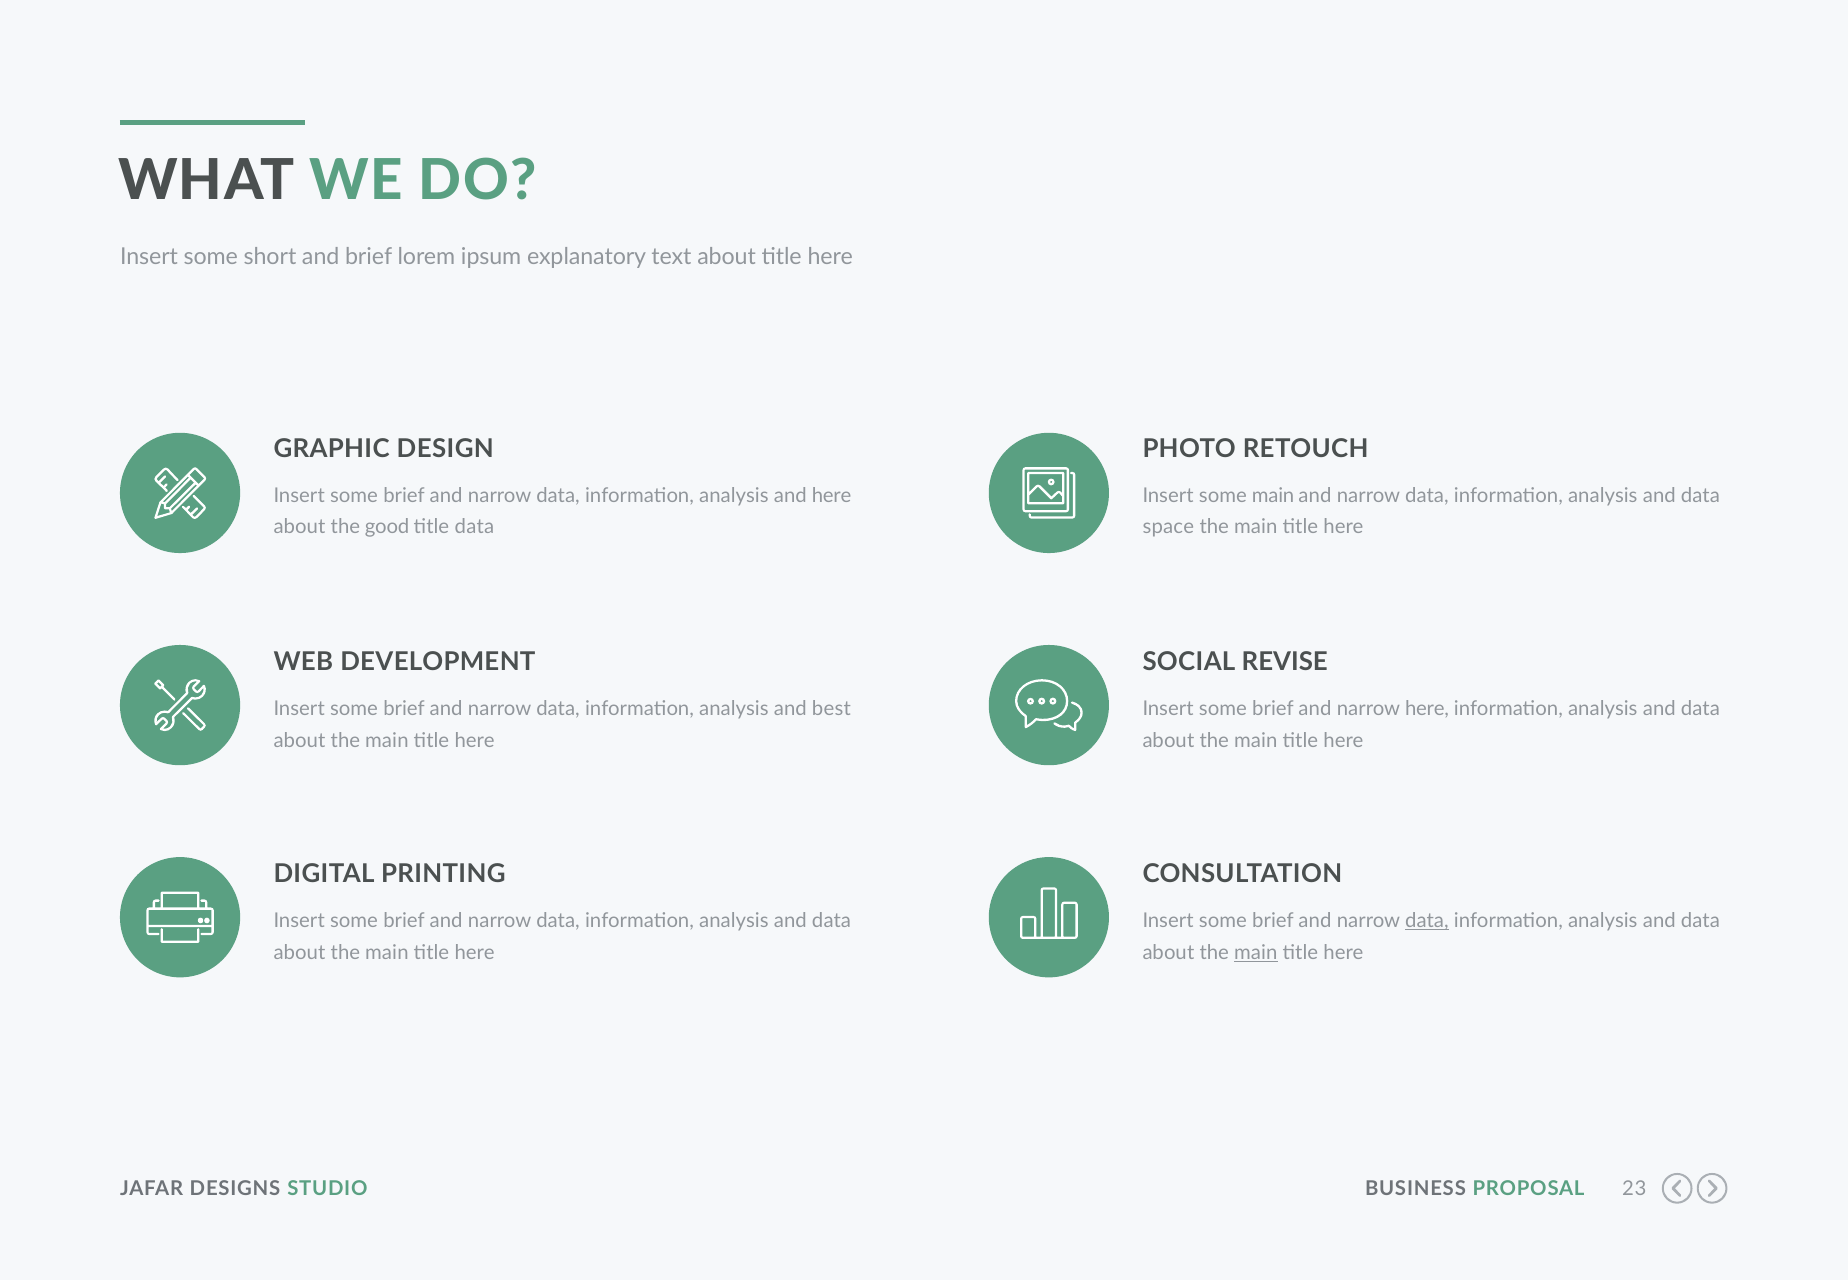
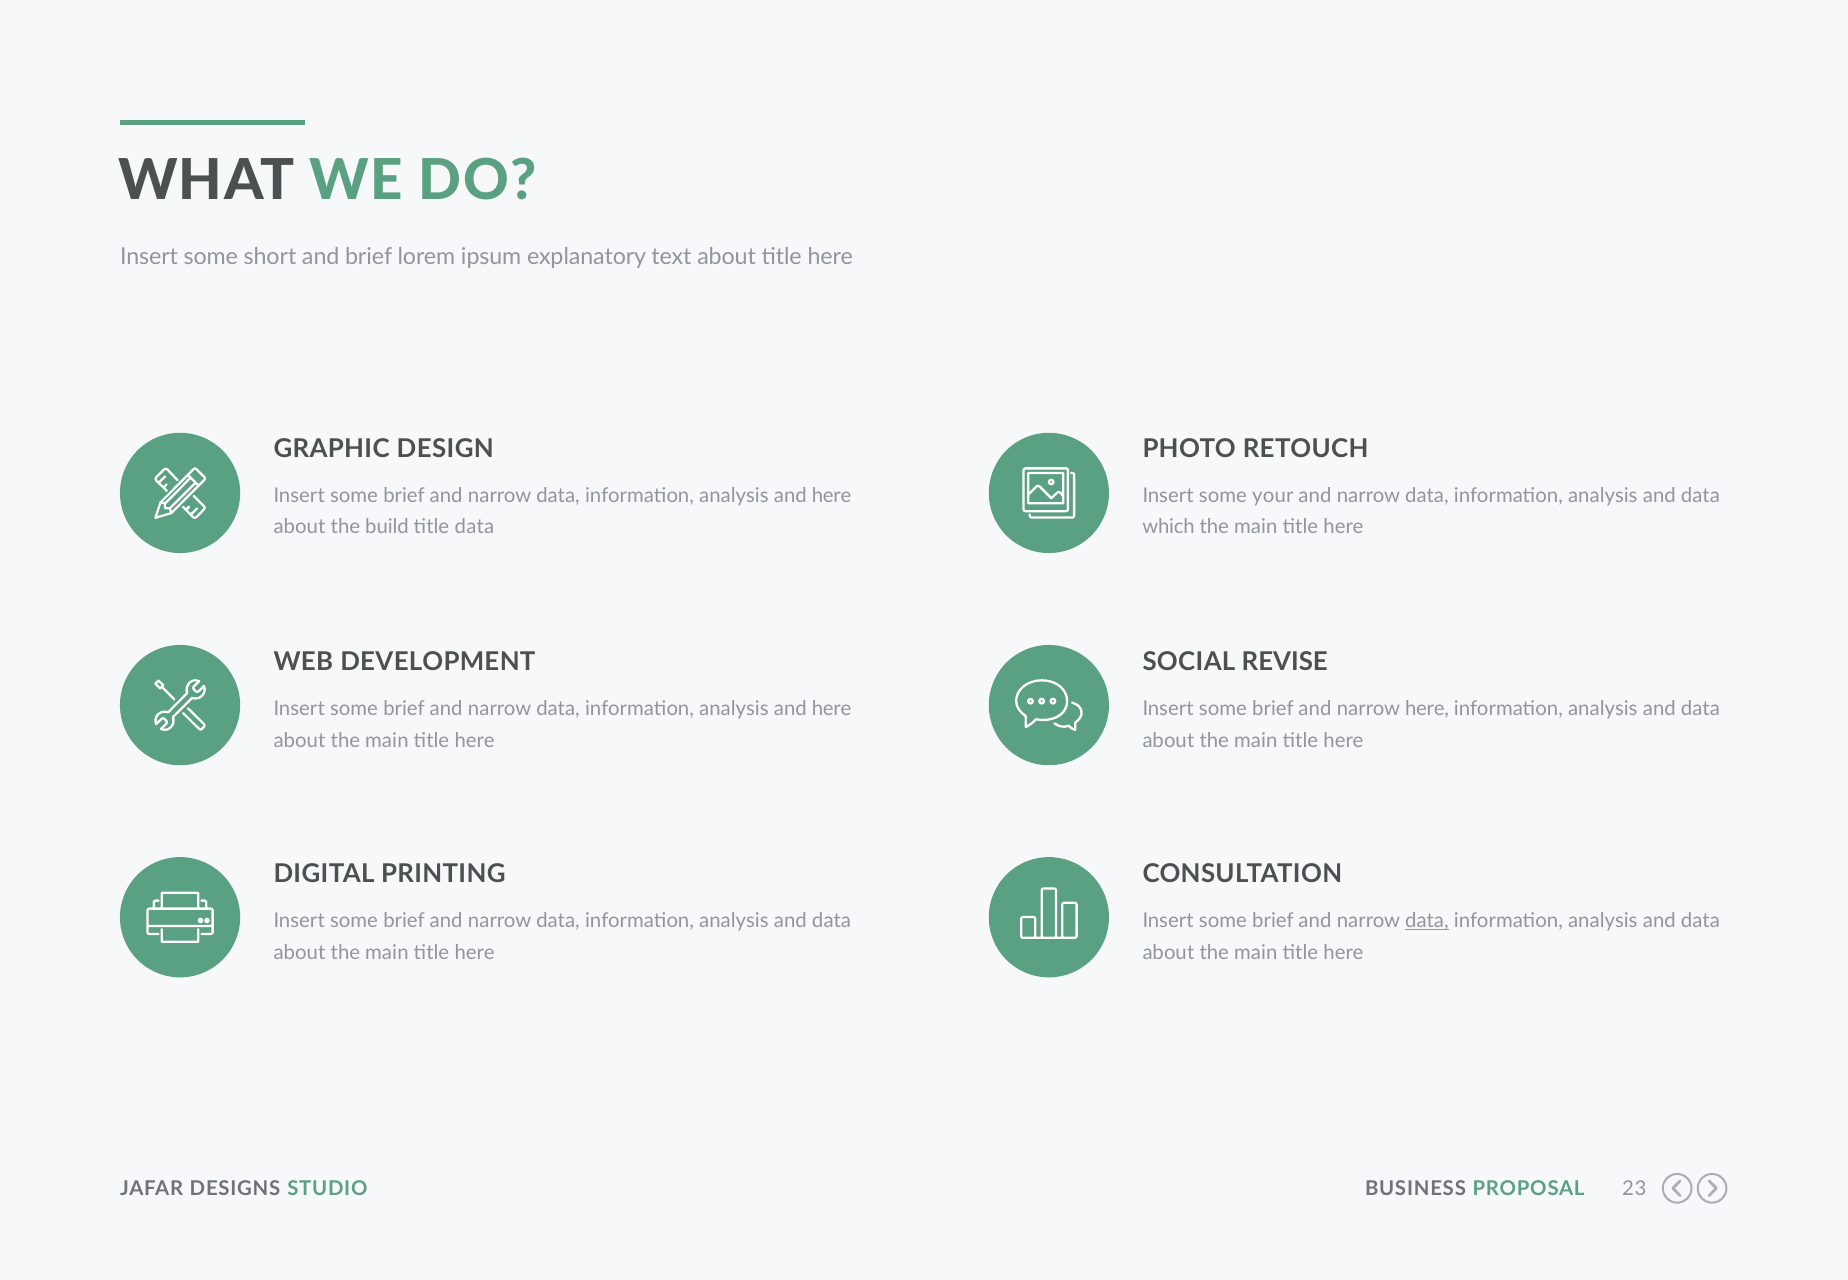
some main: main -> your (1273, 495)
good: good -> build (387, 527)
space: space -> which (1169, 527)
best: best -> here (832, 708)
main underline: present -> none (1256, 952)
